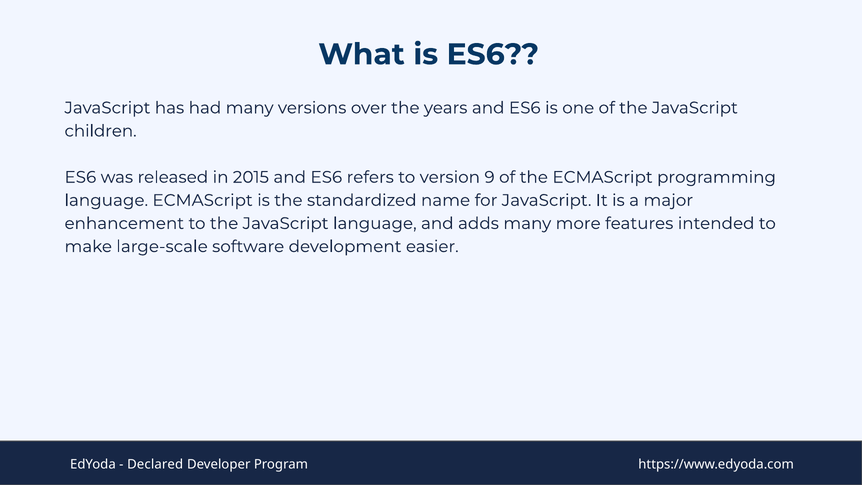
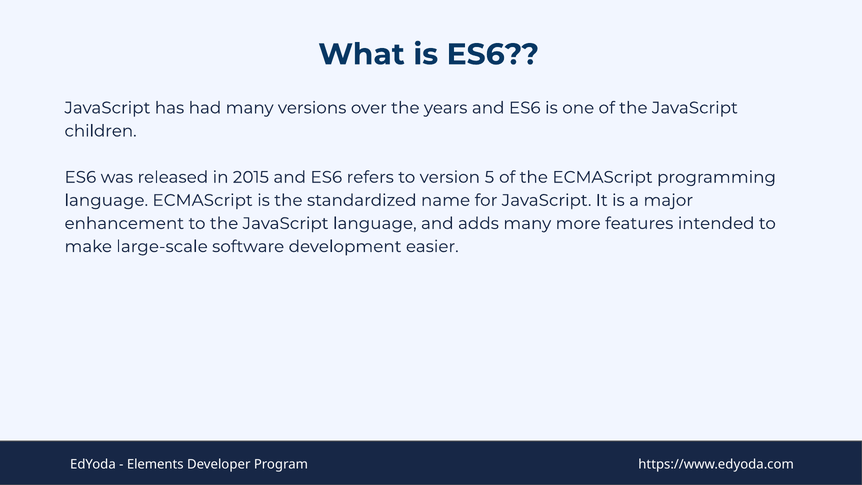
9: 9 -> 5 (489, 177)
Declared: Declared -> Elements (155, 464)
